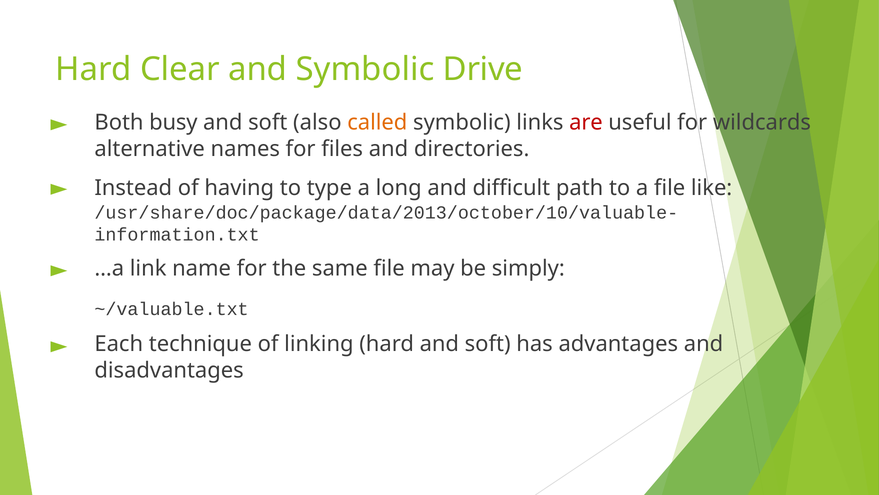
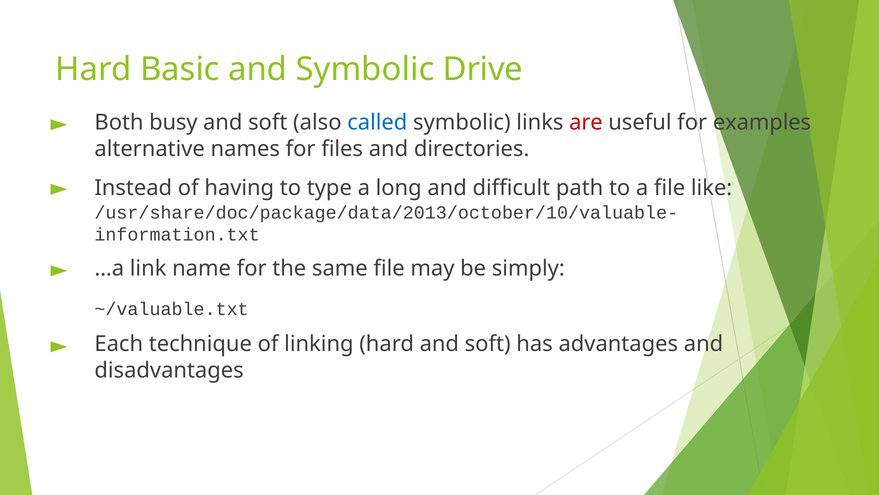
Clear: Clear -> Basic (180, 69)
called colour: orange -> blue (377, 122)
wildcards: wildcards -> examples (762, 122)
